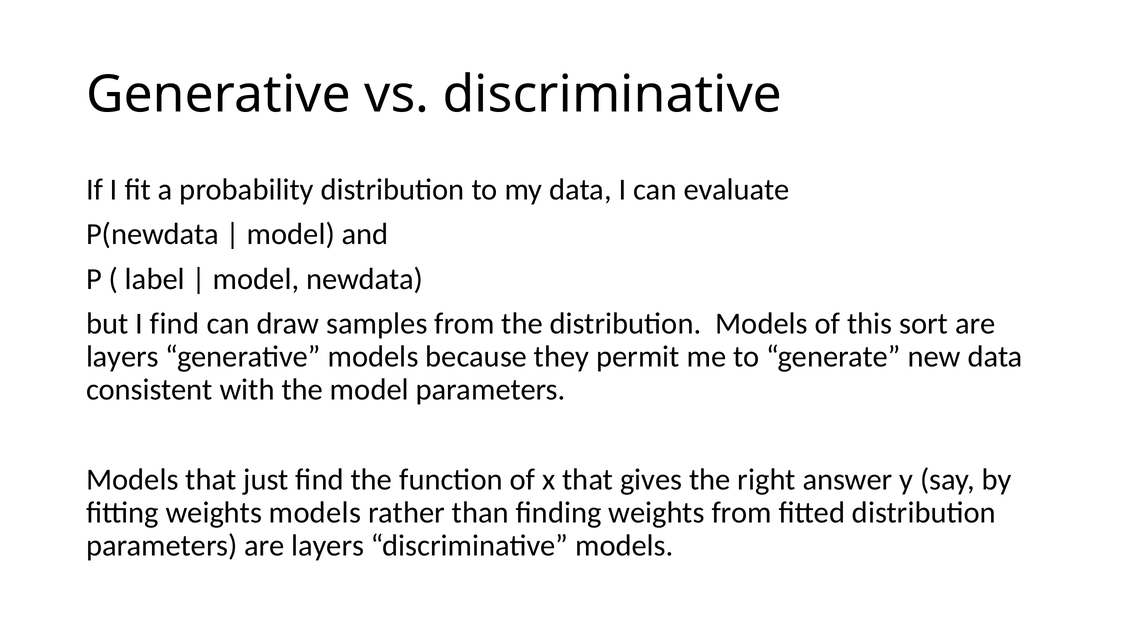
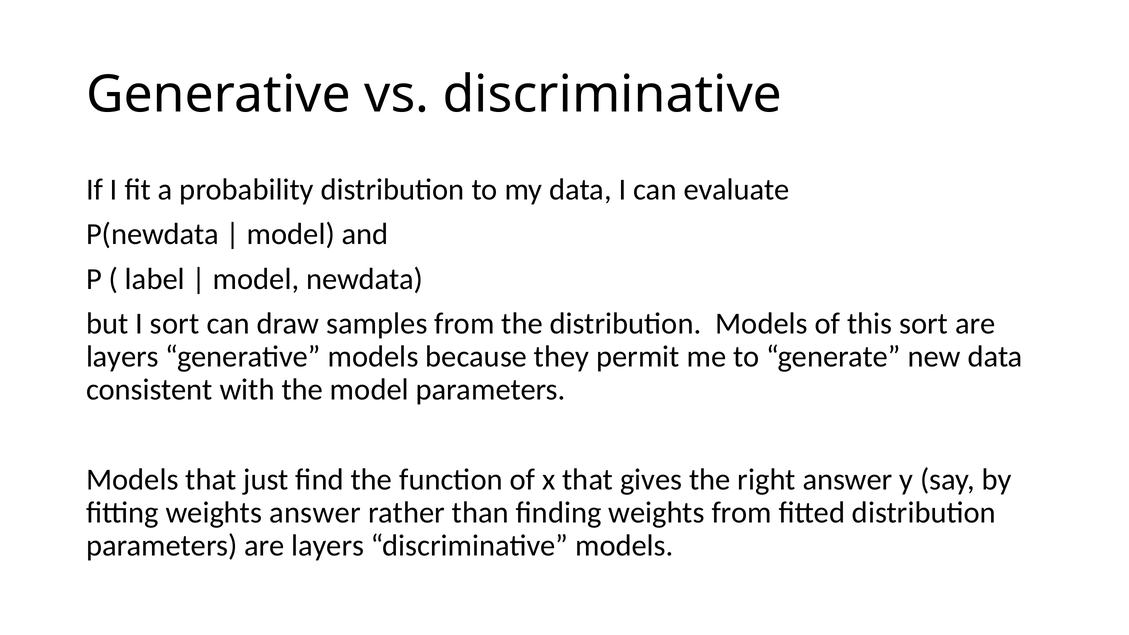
I find: find -> sort (175, 324)
weights models: models -> answer (315, 512)
